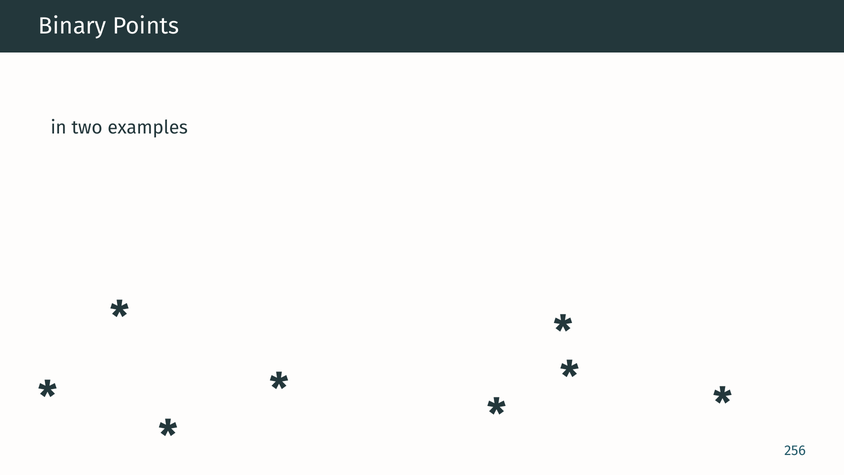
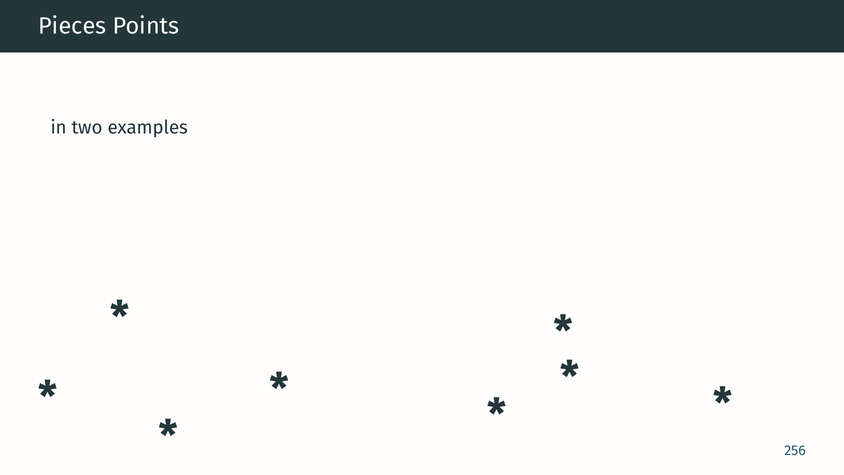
Binary: Binary -> Pieces (72, 26)
